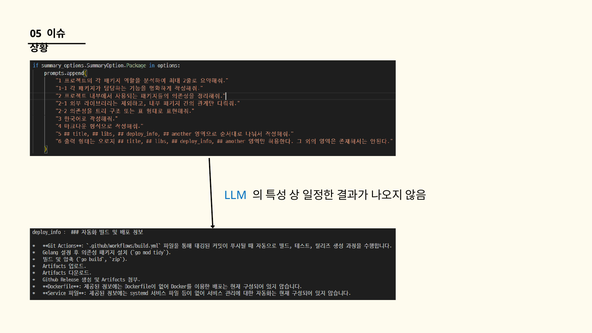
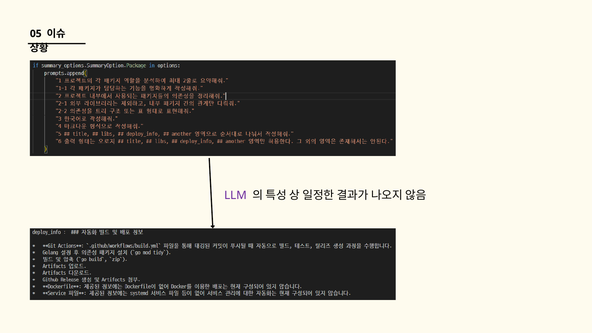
LLM colour: blue -> purple (235, 195)
